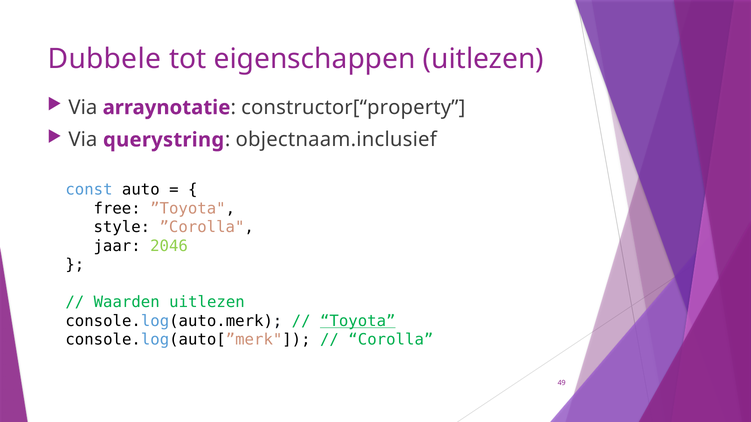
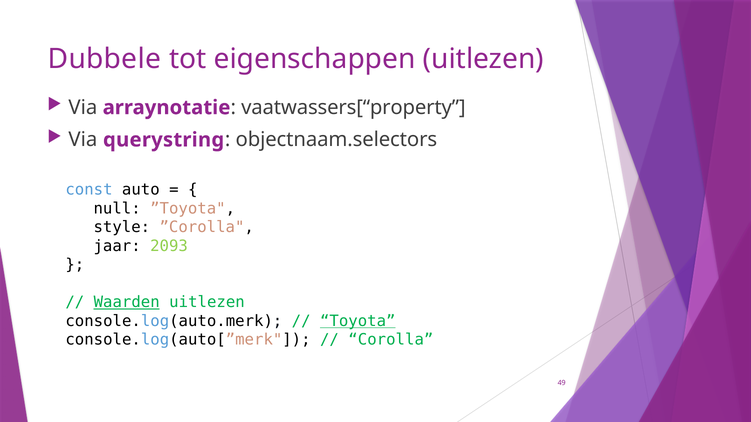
constructor[“property: constructor[“property -> vaatwassers[“property (353, 108)
objectnaam.inclusief: objectnaam.inclusief -> objectnaam.selectors (336, 140)
free: free -> null (117, 209)
2046: 2046 -> 2093 (169, 246)
Waarden underline: none -> present (127, 303)
